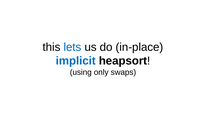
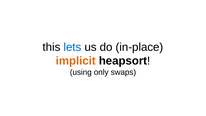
implicit colour: blue -> orange (76, 61)
